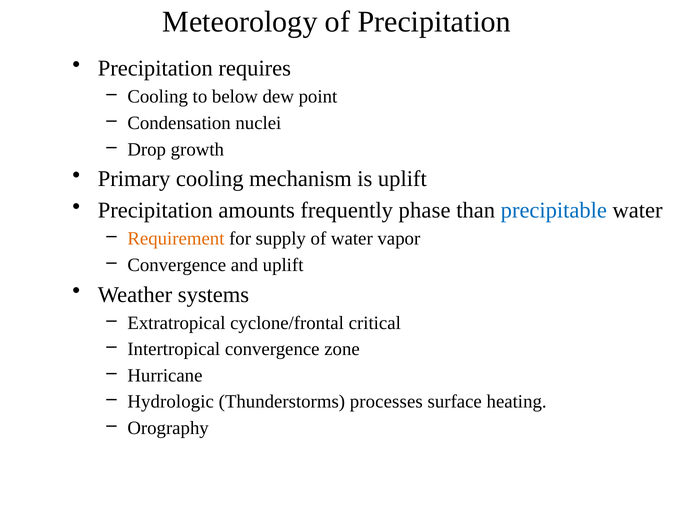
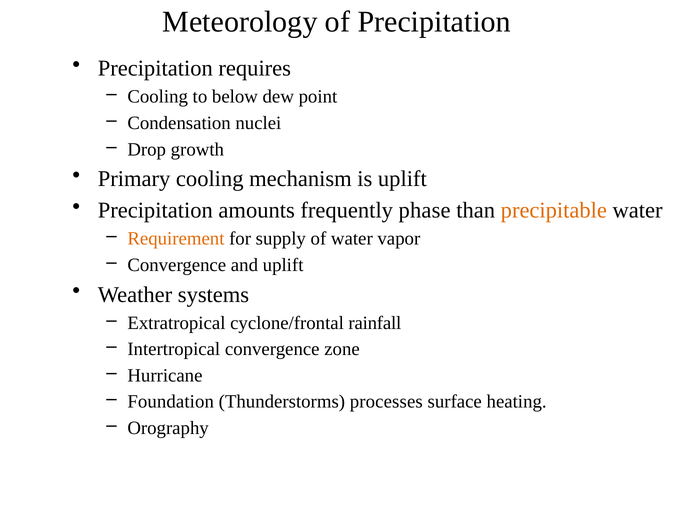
precipitable colour: blue -> orange (554, 210)
critical: critical -> rainfall (375, 323)
Hydrologic: Hydrologic -> Foundation (171, 402)
